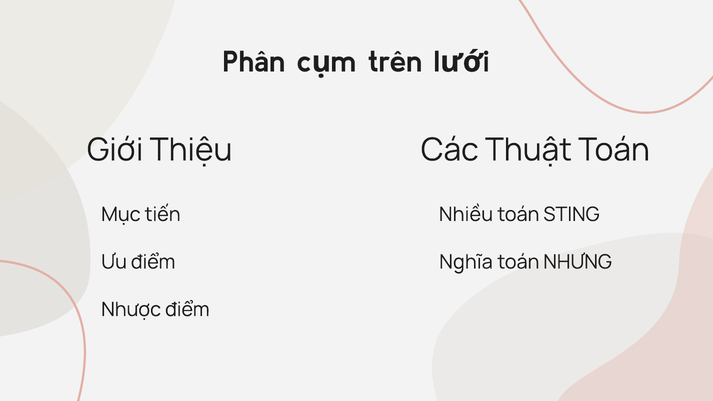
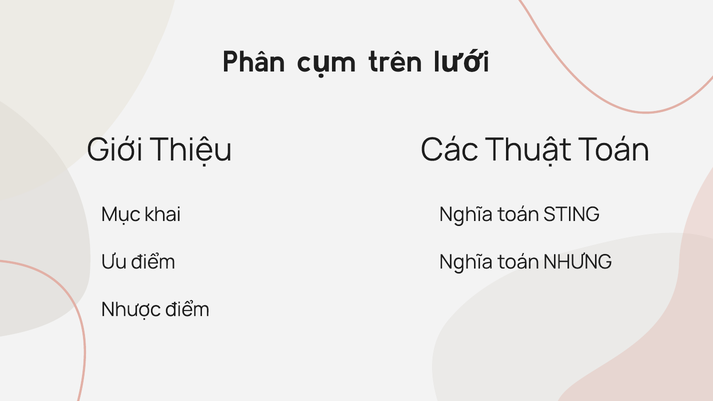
tiến: tiến -> khai (163, 214)
Nhiều: Nhiều -> Nghĩa (466, 214)
